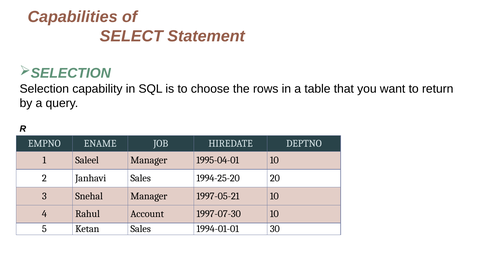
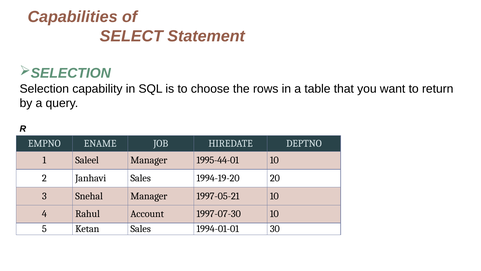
1995-04-01: 1995-04-01 -> 1995-44-01 (218, 160)
1994-25-20: 1994-25-20 -> 1994-19-20 (218, 178)
